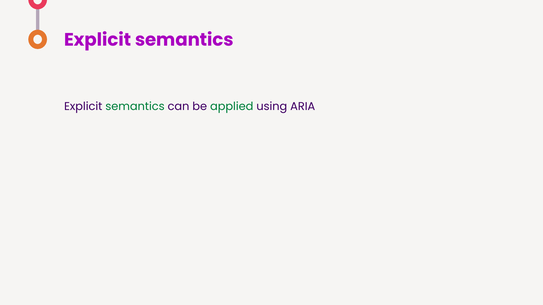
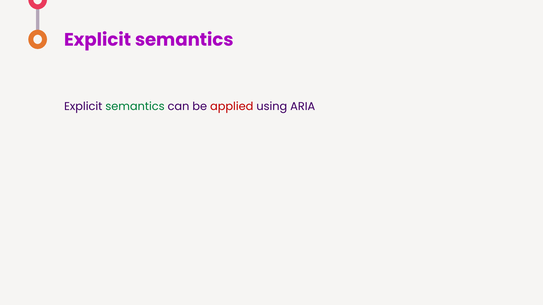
applied colour: green -> red (232, 107)
